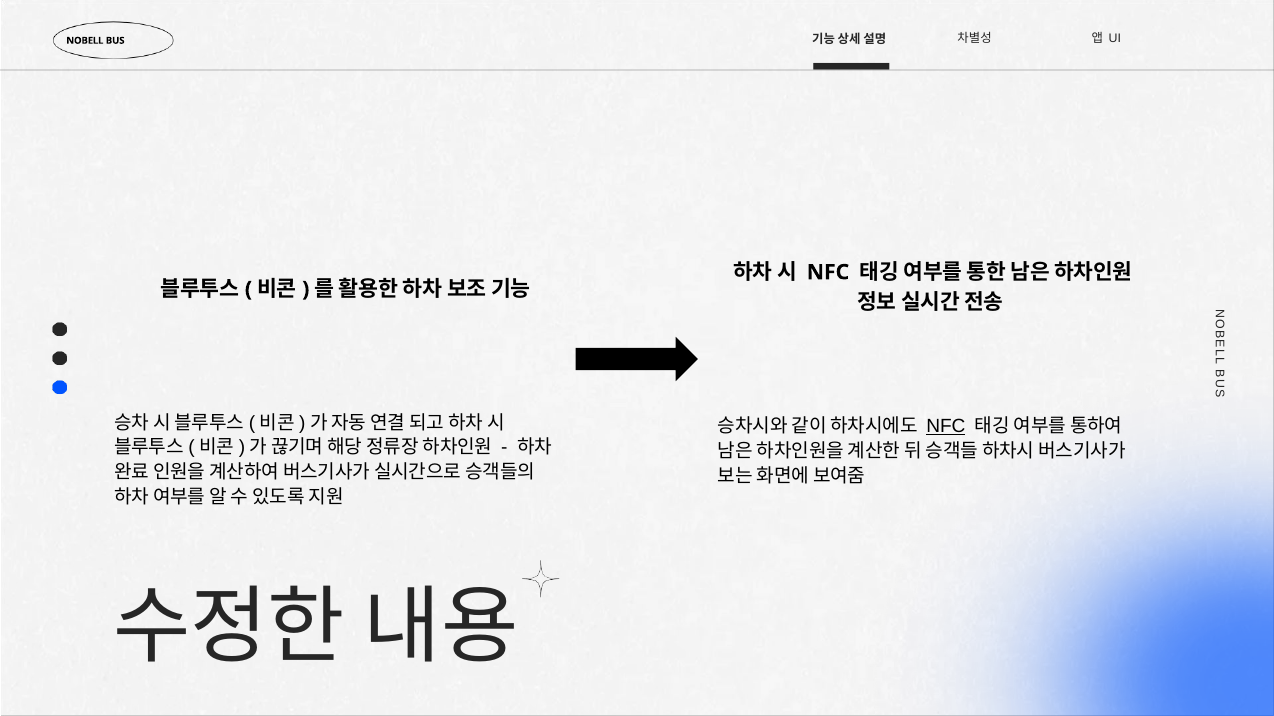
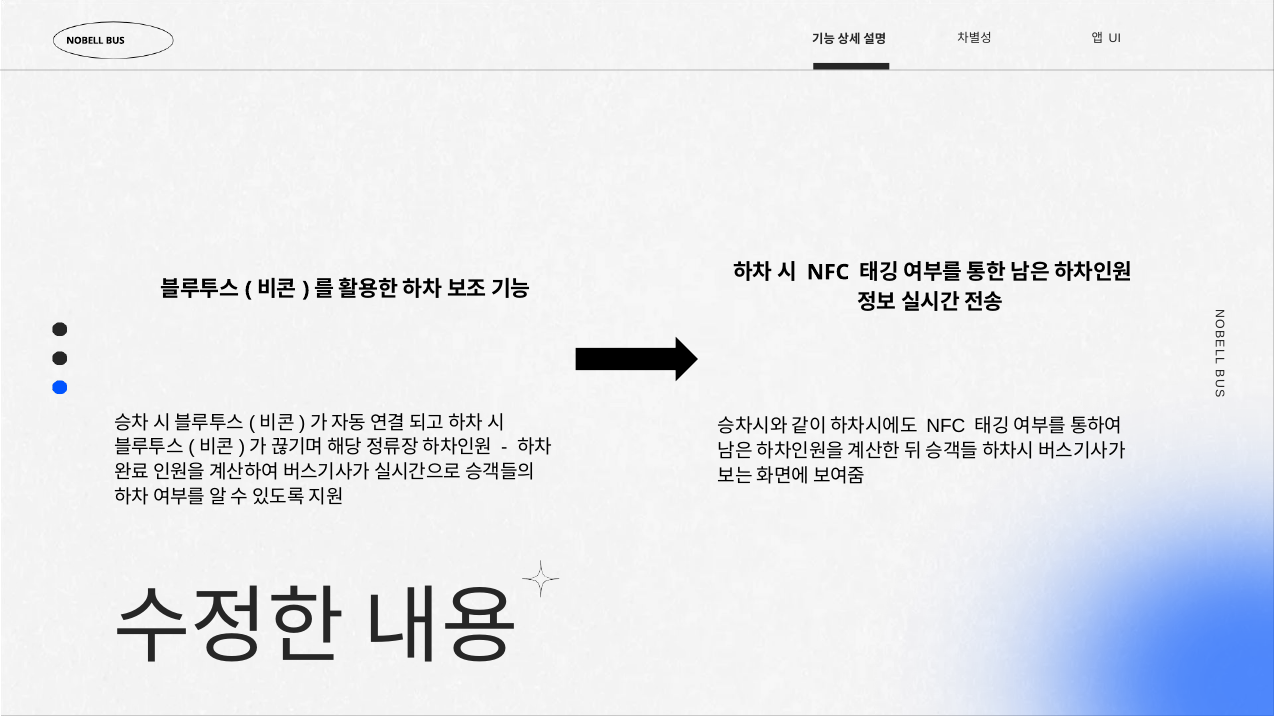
NFC underline: present -> none (946, 427)
